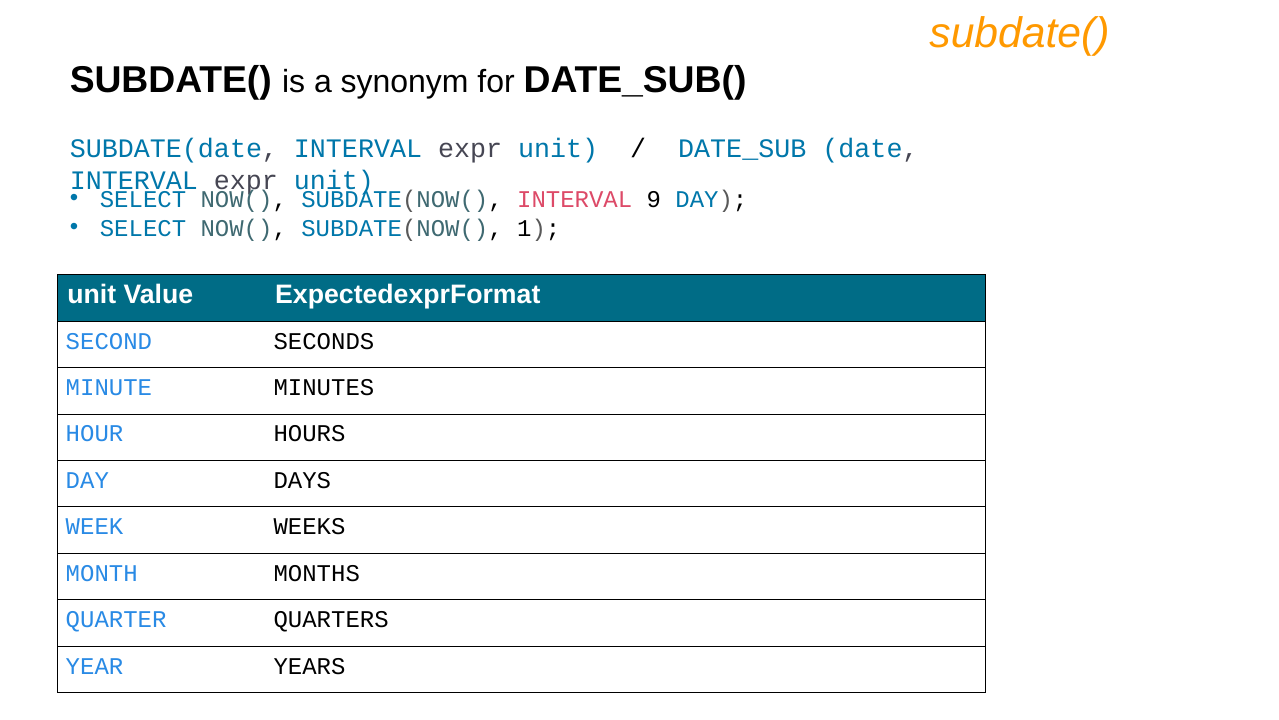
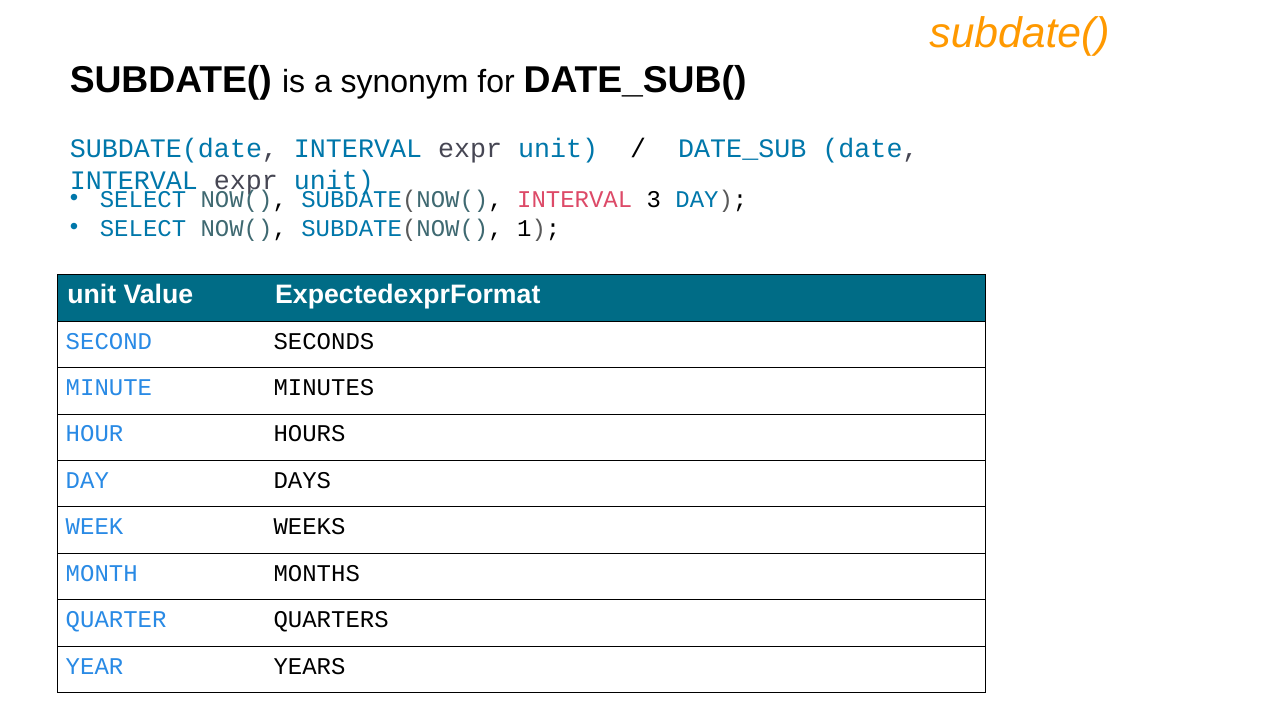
9: 9 -> 3 (654, 199)
